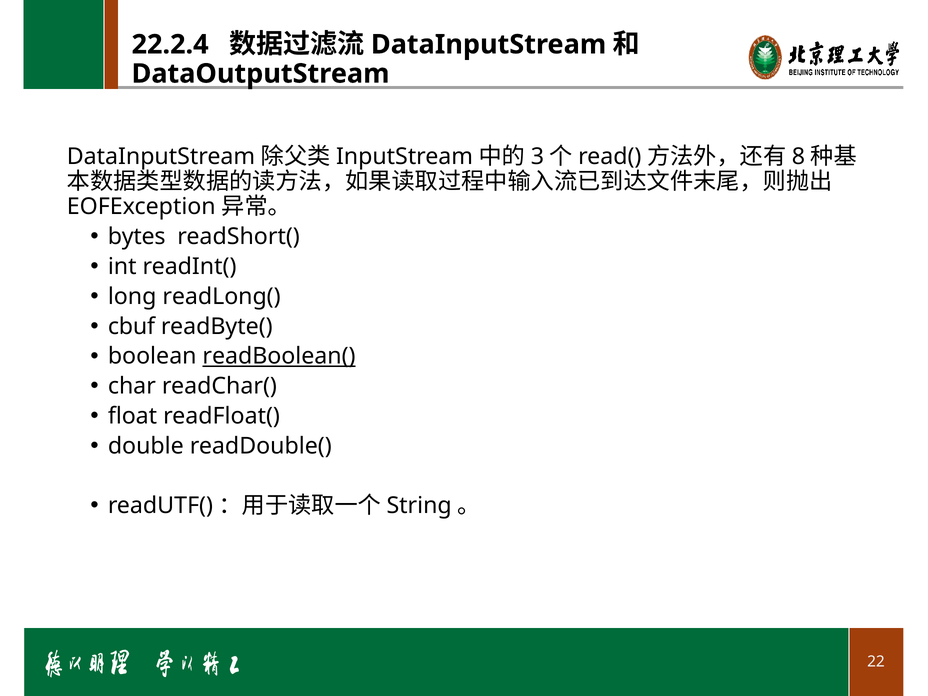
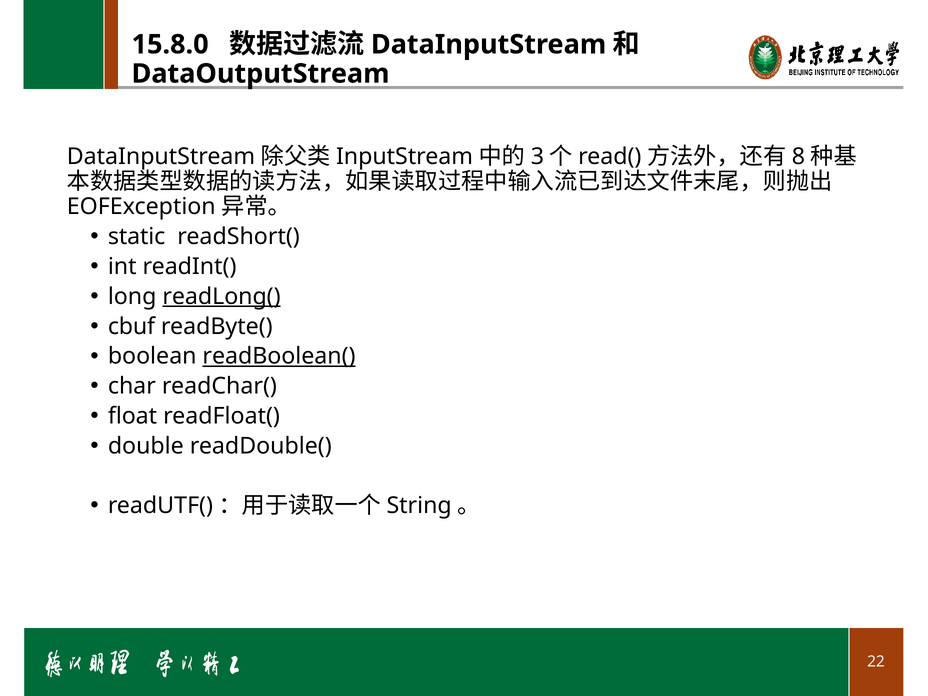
22.2.4: 22.2.4 -> 15.8.0 (170, 44)
bytes: bytes -> static (137, 237)
readLong( underline: none -> present (222, 296)
